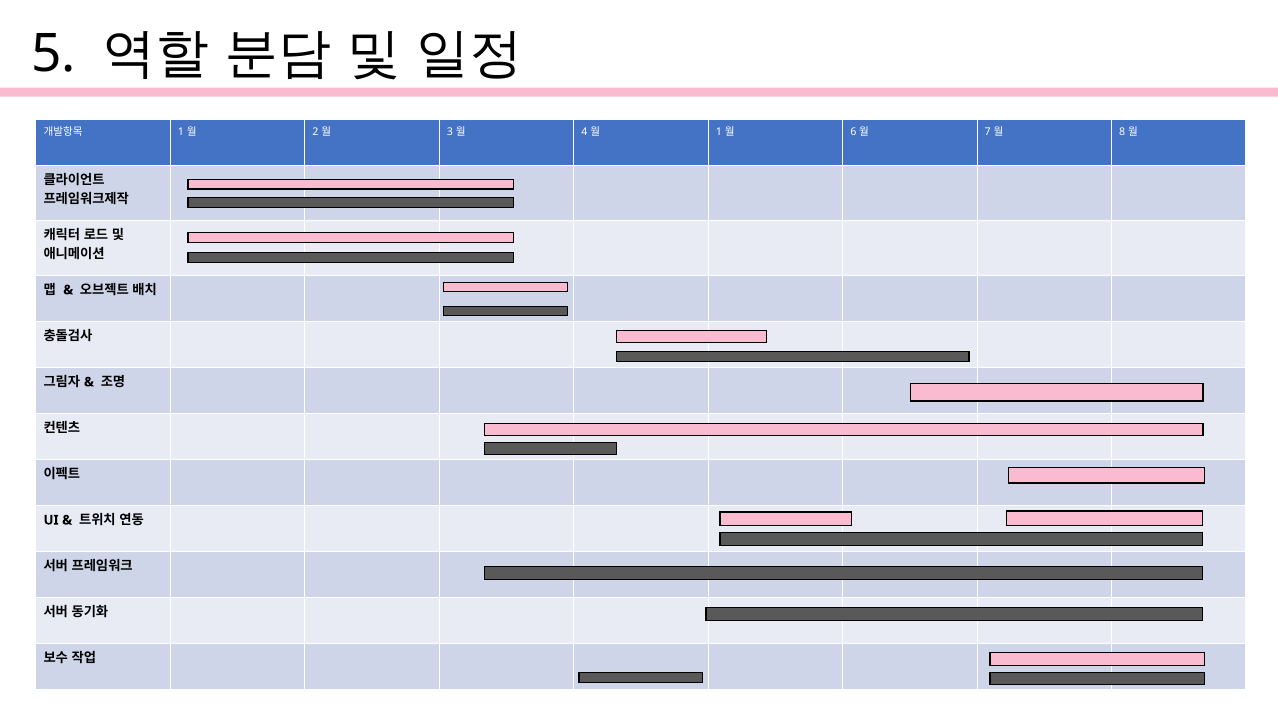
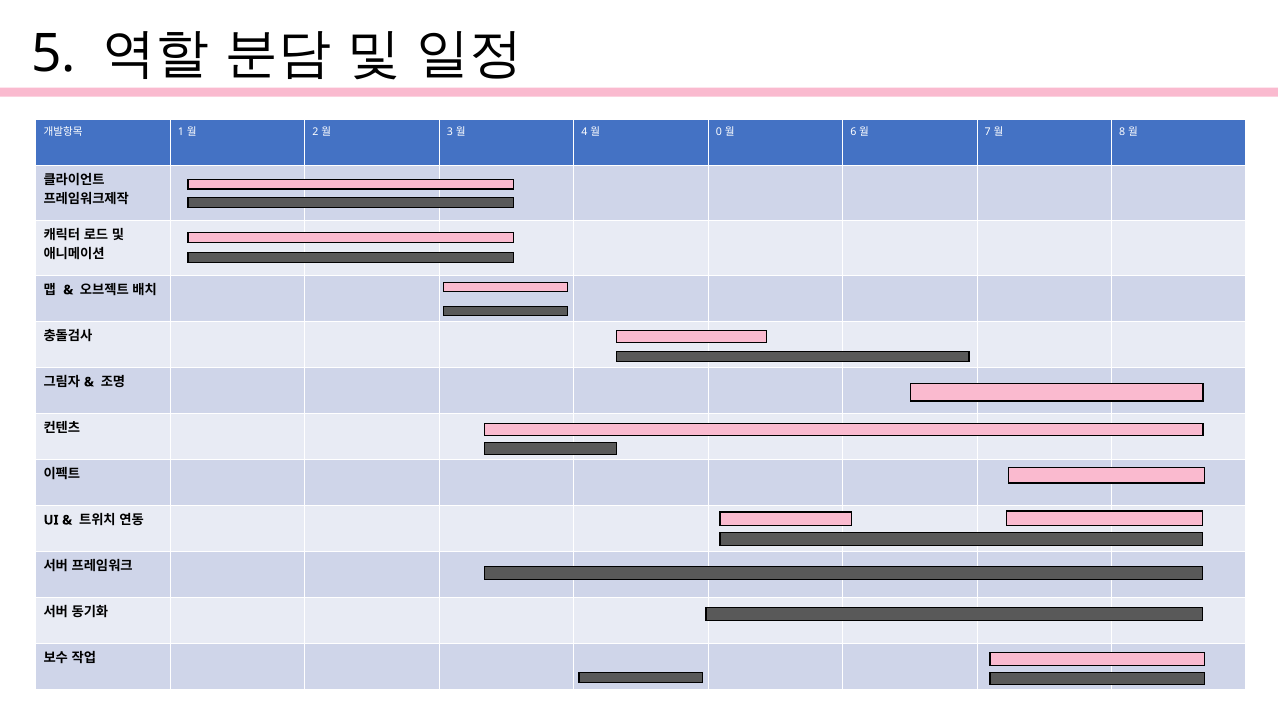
1: 1 -> 0 (719, 132)
